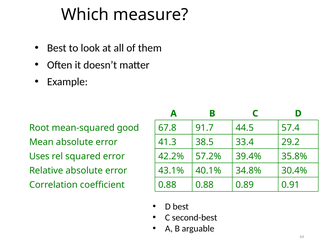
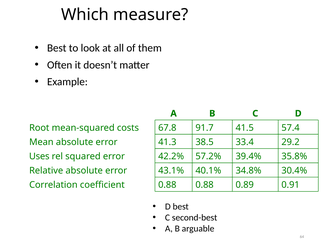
good: good -> costs (128, 128)
44.5: 44.5 -> 41.5 (245, 128)
